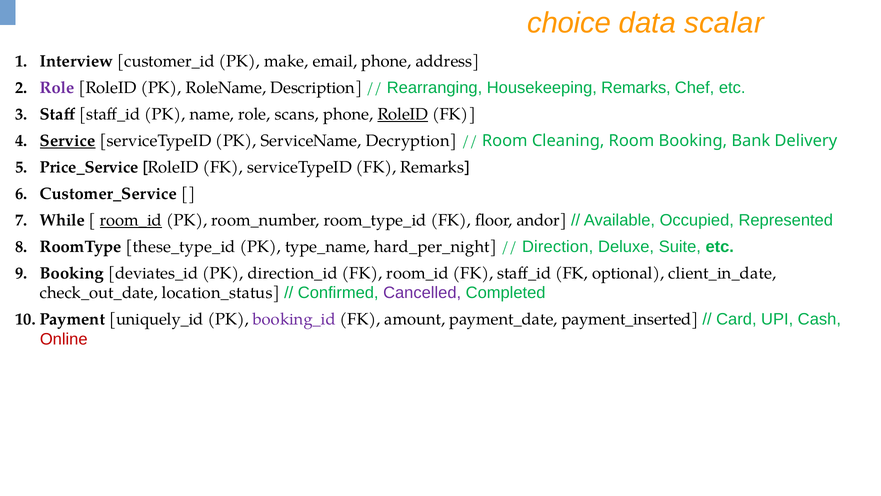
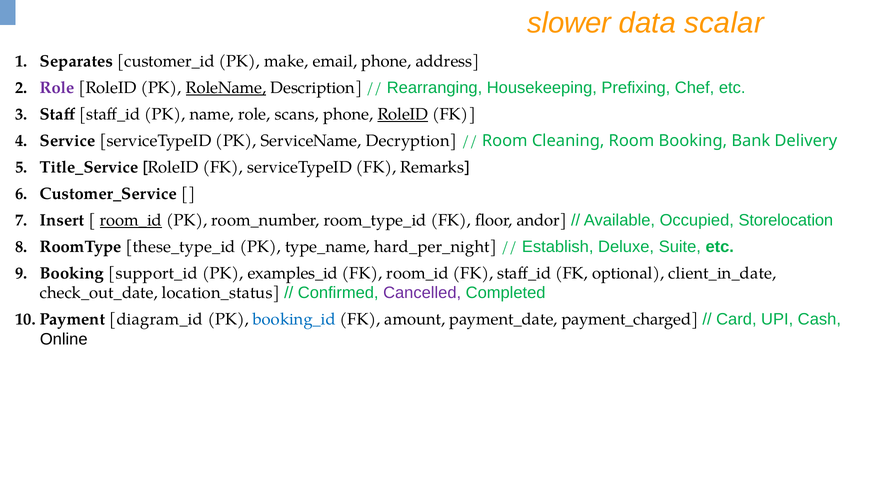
choice: choice -> slower (569, 23)
Interview: Interview -> Separates (76, 61)
RoleName underline: none -> present (226, 88)
Housekeeping Remarks: Remarks -> Prefixing (636, 88)
Service underline: present -> none (68, 141)
Price_Service: Price_Service -> Title_Service (89, 167)
While: While -> Insert (62, 220)
Represented: Represented -> Storelocation (786, 220)
Direction: Direction -> Establish (558, 246)
deviates_id: deviates_id -> support_id (153, 273)
direction_id: direction_id -> examples_id (293, 273)
uniquely_id: uniquely_id -> diagram_id (156, 319)
booking_id colour: purple -> blue (294, 319)
payment_inserted: payment_inserted -> payment_charged (630, 319)
Online colour: red -> black (64, 339)
